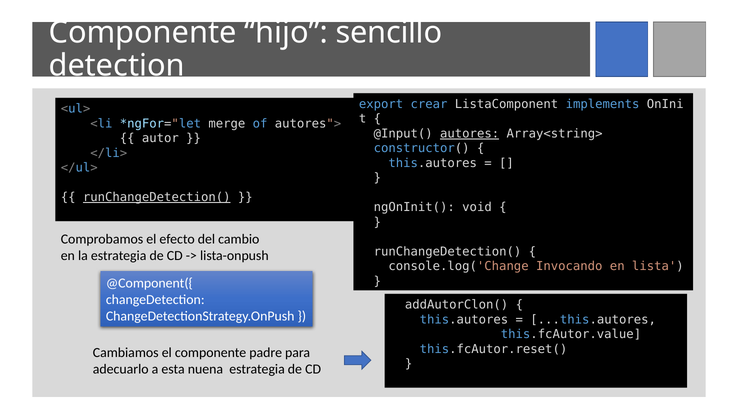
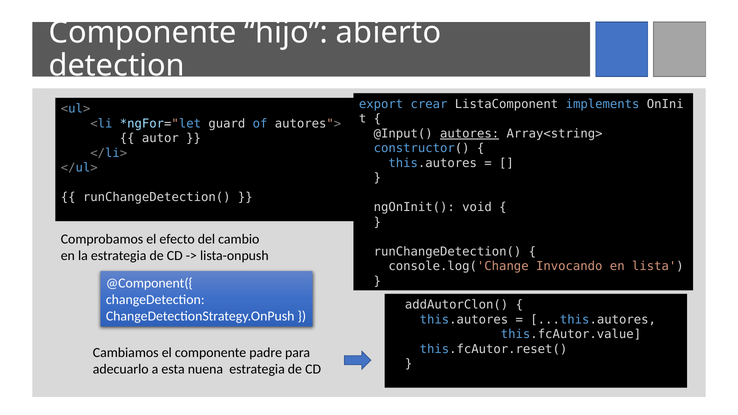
sencillo: sencillo -> abierto (389, 33)
merge: merge -> guard (227, 124)
runChangeDetection( underline: present -> none (157, 197)
